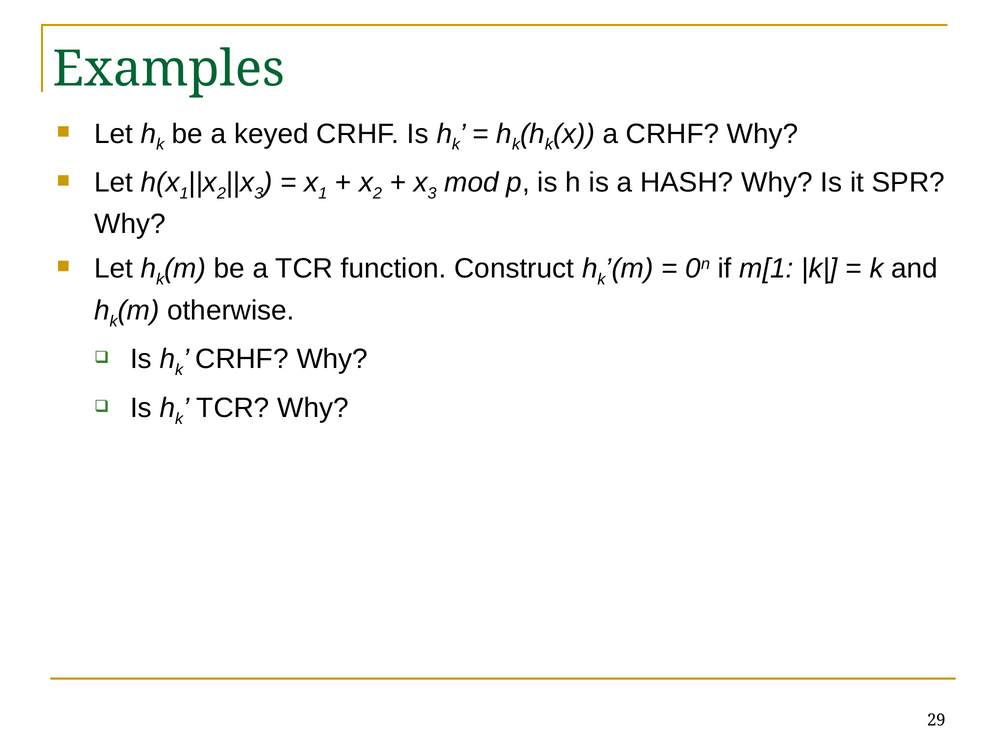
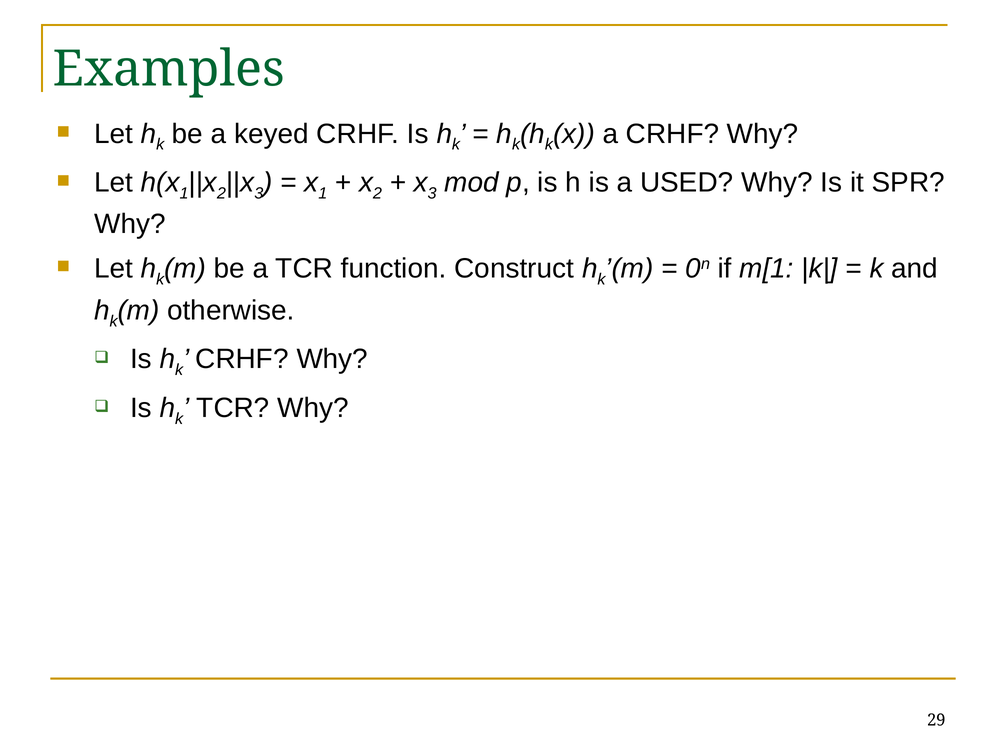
HASH: HASH -> USED (687, 183)
